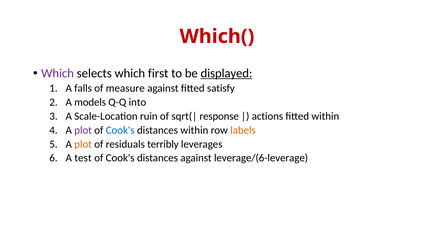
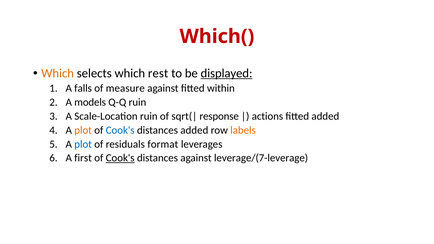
Which colour: purple -> orange (58, 73)
first: first -> rest (158, 73)
satisfy: satisfy -> within (221, 88)
Q-Q into: into -> ruin (137, 102)
fitted within: within -> added (325, 116)
plot colour: purple -> orange (83, 130)
distances within: within -> added (194, 130)
plot colour: orange -> blue (83, 144)
terribly: terribly -> format (163, 144)
test: test -> first (83, 158)
Cook's underline: none -> present (120, 158)
leverage/(6-leverage: leverage/(6-leverage -> leverage/(7-leverage (261, 158)
